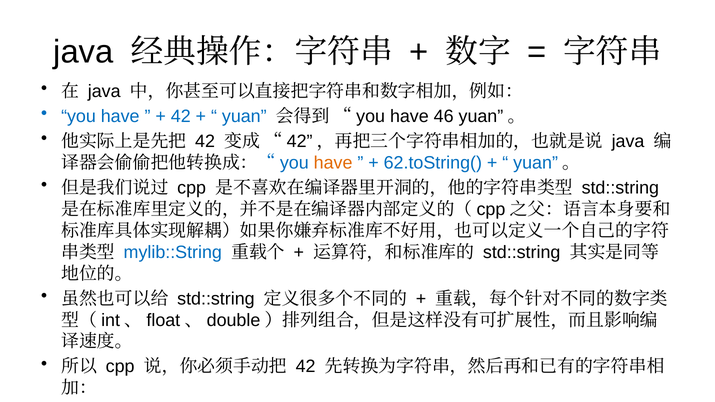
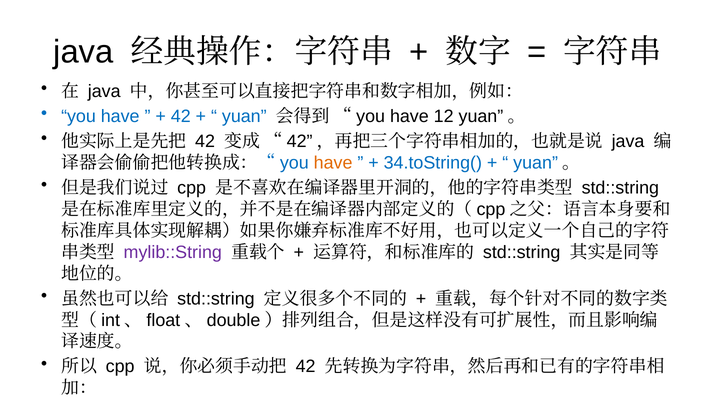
46: 46 -> 12 (444, 117)
62.toString(: 62.toString( -> 34.toString( (433, 163)
mylib::String colour: blue -> purple (173, 252)
